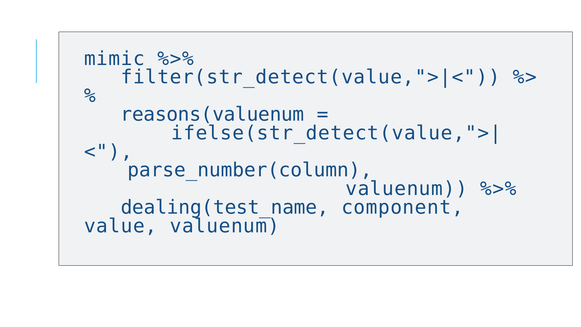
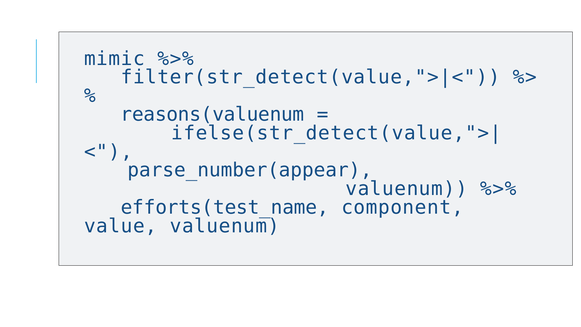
parse_number(column: parse_number(column -> parse_number(appear (250, 170)
dealing(test_name: dealing(test_name -> efforts(test_name (225, 207)
